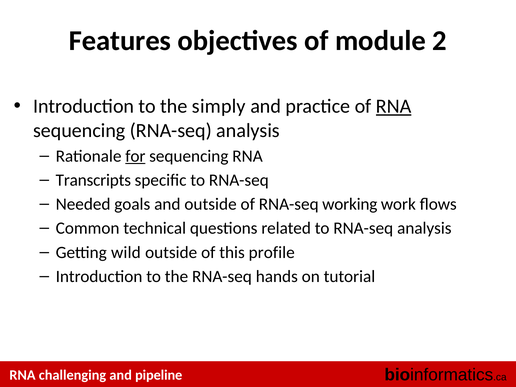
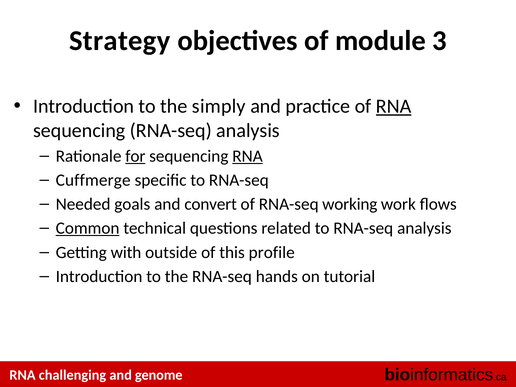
Features: Features -> Strategy (120, 41)
2: 2 -> 3 (440, 41)
RNA underline: none -> present (248, 156)
Transcripts: Transcripts -> Cuffmerge (93, 180)
and outside: outside -> convert (211, 204)
Common underline: none -> present (88, 228)
wild: wild -> with (126, 252)
pipeline: pipeline -> genome (159, 375)
